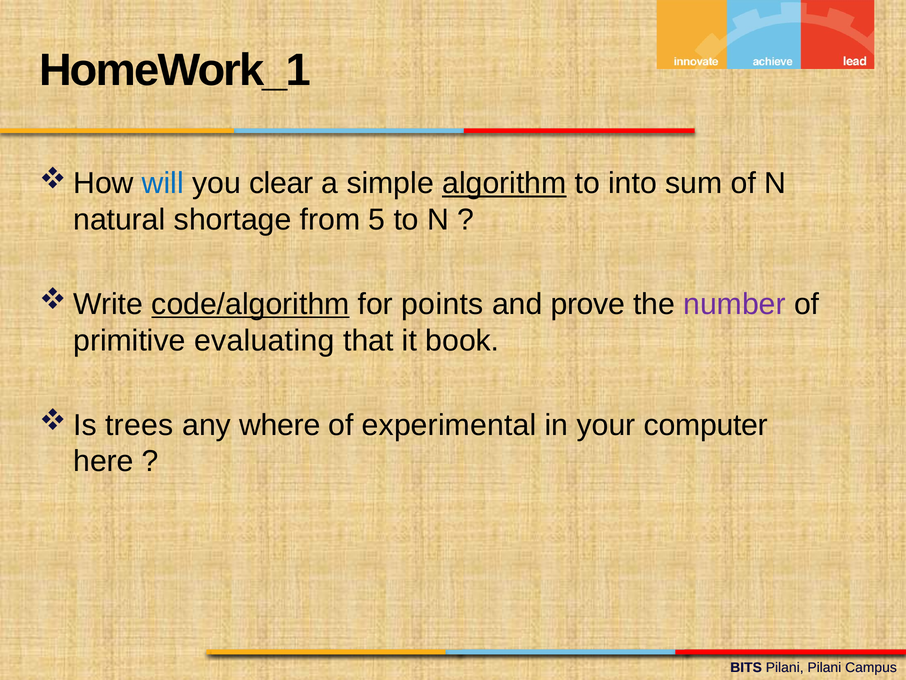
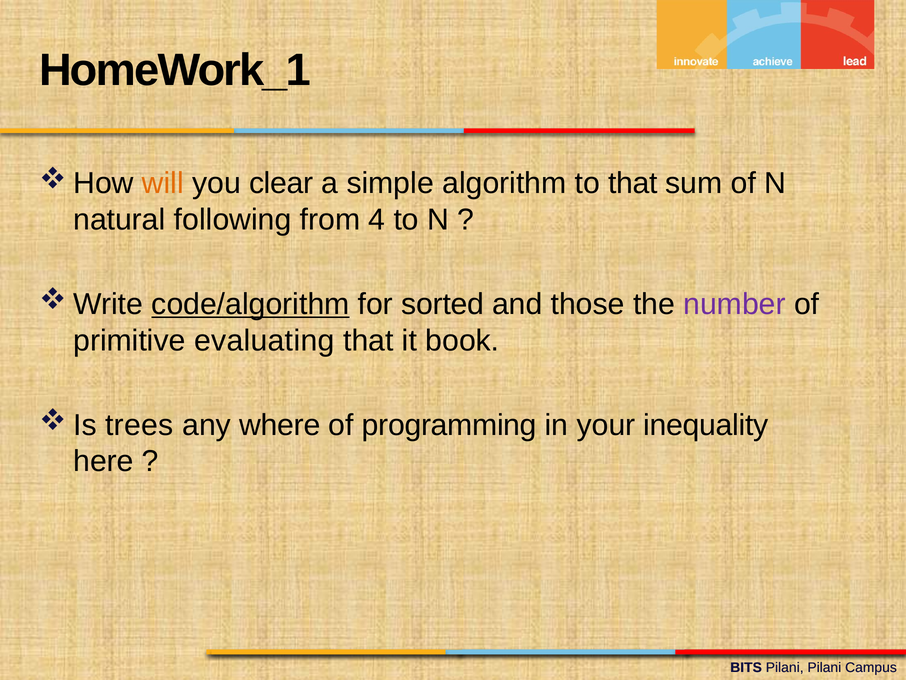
will colour: blue -> orange (163, 183)
algorithm underline: present -> none (504, 183)
to into: into -> that (633, 183)
shortage: shortage -> following (233, 220)
5: 5 -> 4 (377, 220)
points: points -> sorted (443, 304)
prove: prove -> those (588, 304)
experimental: experimental -> programming (449, 425)
computer: computer -> inequality (706, 425)
